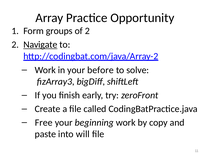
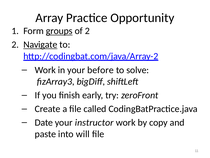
groups underline: none -> present (59, 31)
Free: Free -> Date (44, 122)
beginning: beginning -> instructor (94, 122)
